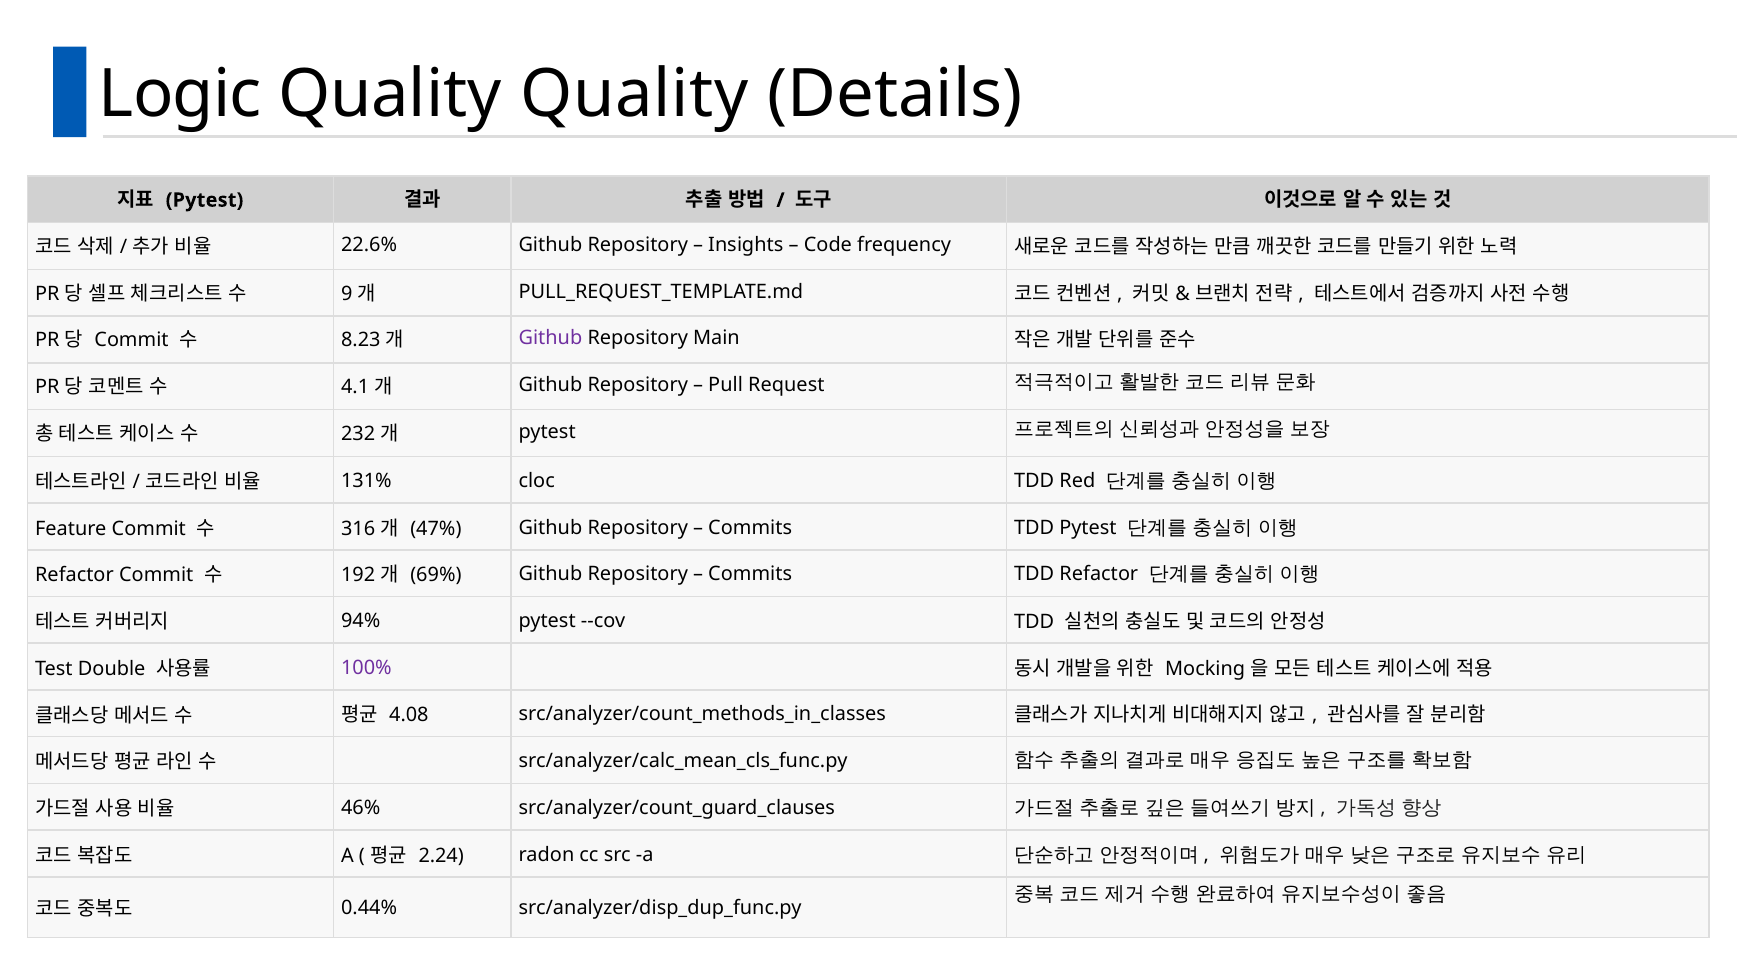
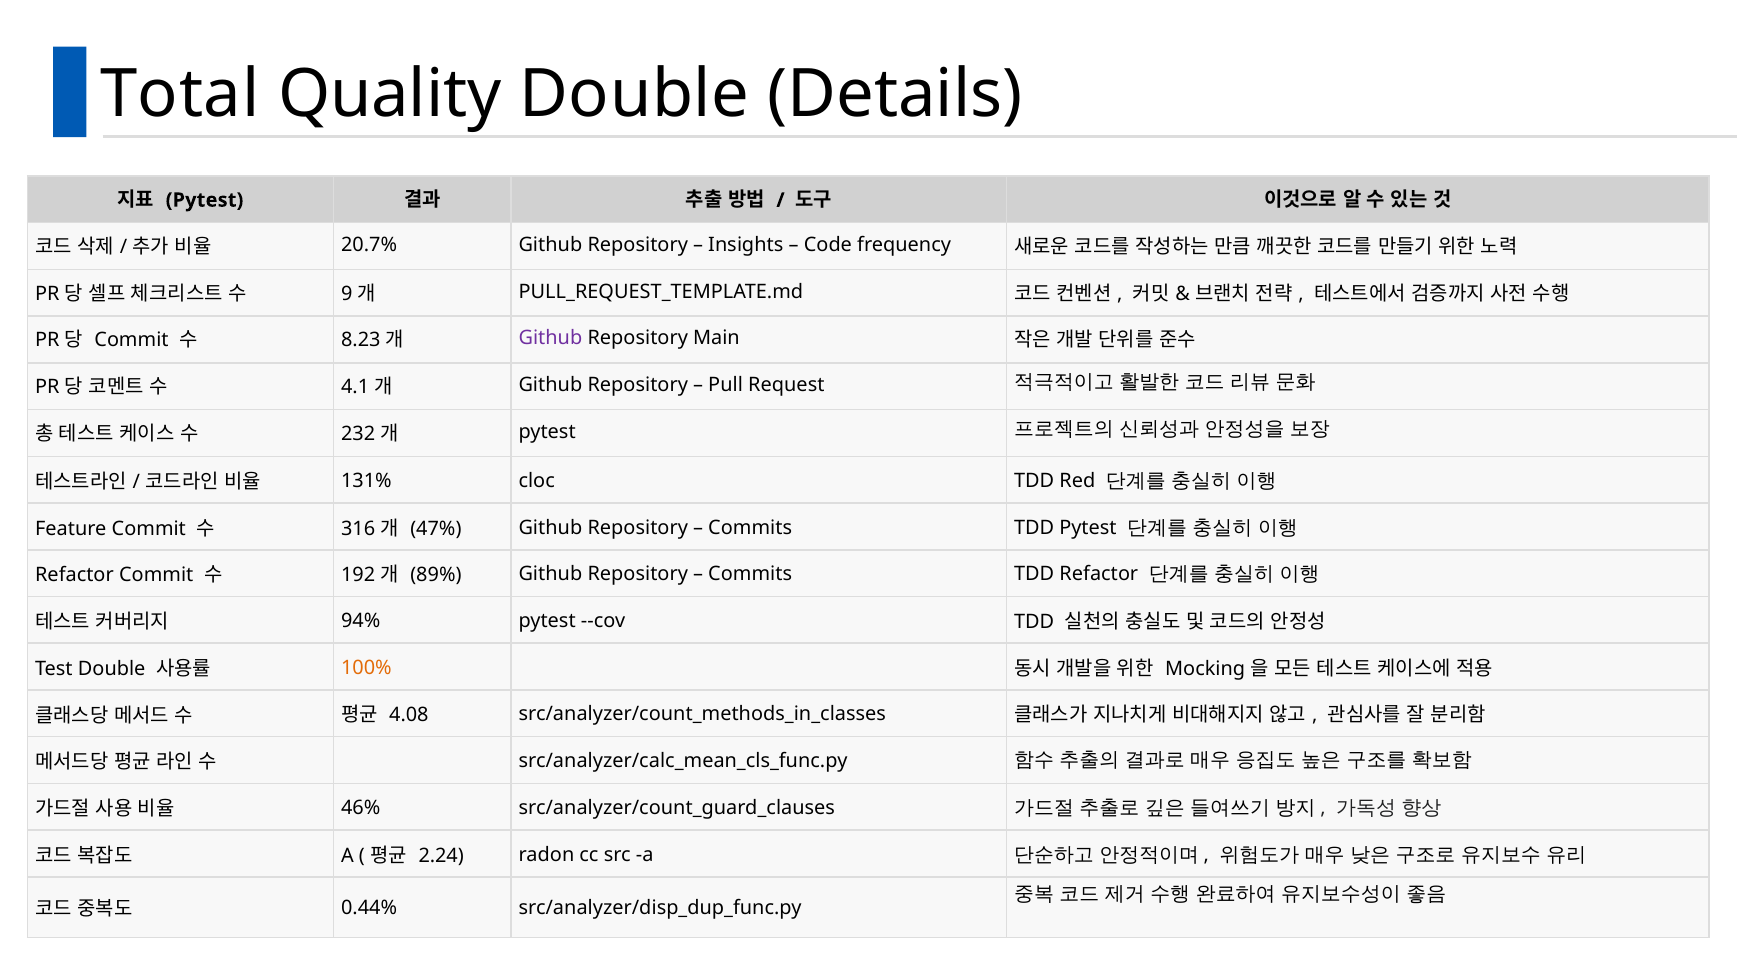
Logic: Logic -> Total (180, 94)
Quality Quality: Quality -> Double (634, 94)
22.6%: 22.6% -> 20.7% (369, 245)
69%: 69% -> 89% (436, 575)
100% colour: purple -> orange (366, 668)
